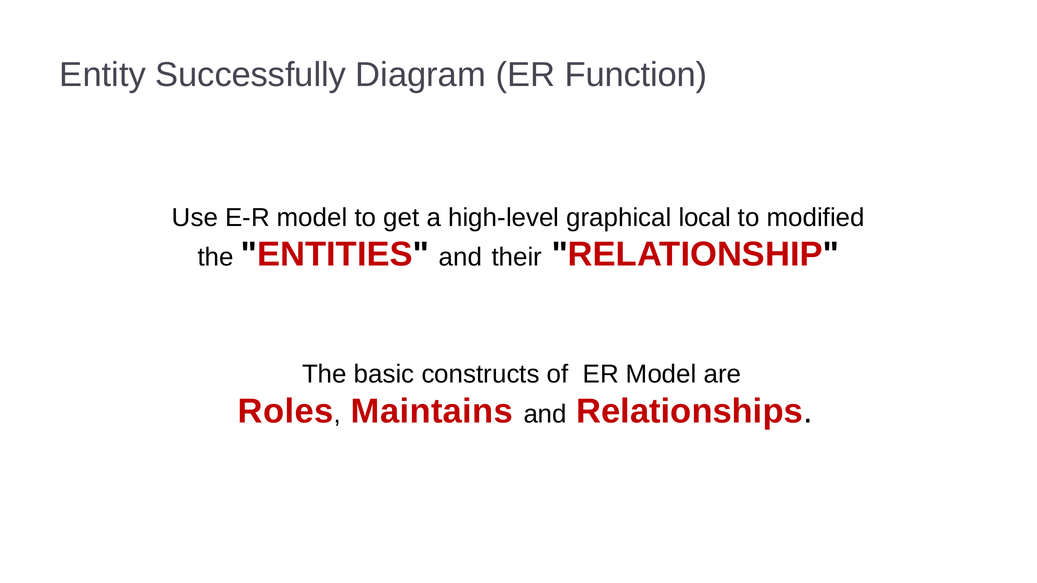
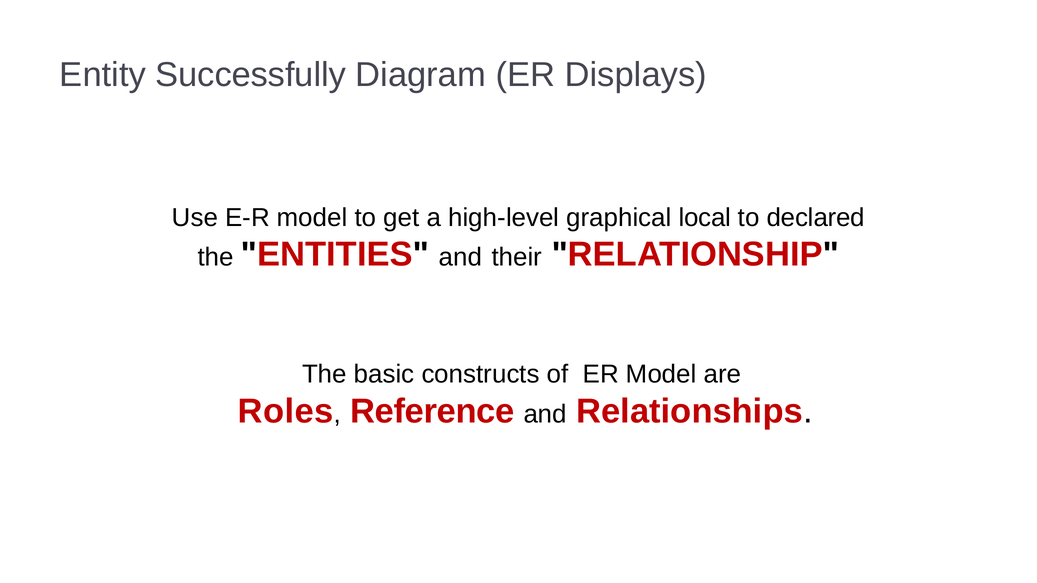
Function: Function -> Displays (636, 75)
modified: modified -> declared (816, 218)
Maintains: Maintains -> Reference (432, 411)
